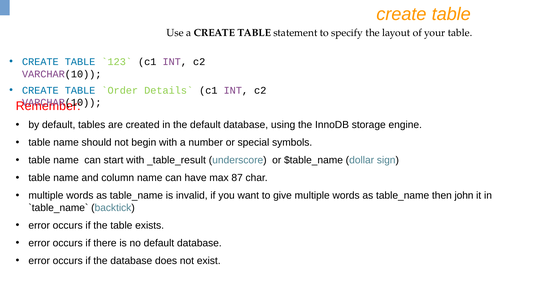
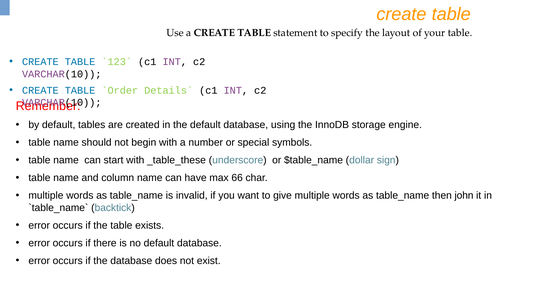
_table_result: _table_result -> _table_these (176, 160)
87: 87 -> 66 (237, 178)
